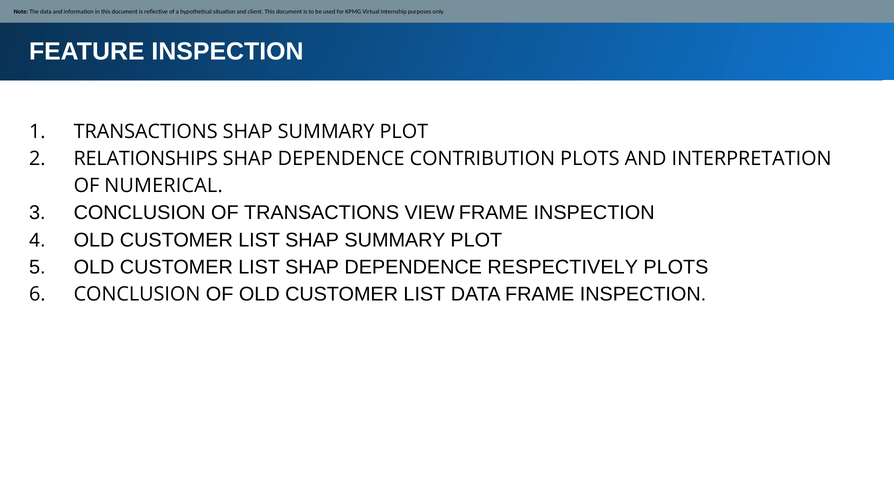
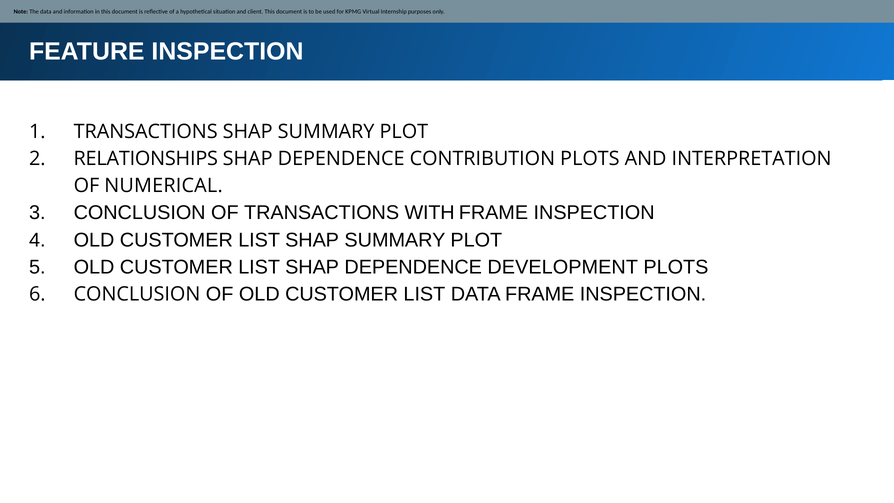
VIEW: VIEW -> WITH (430, 213)
RESPECTIVELY: RESPECTIVELY -> DEVELOPMENT (563, 267)
